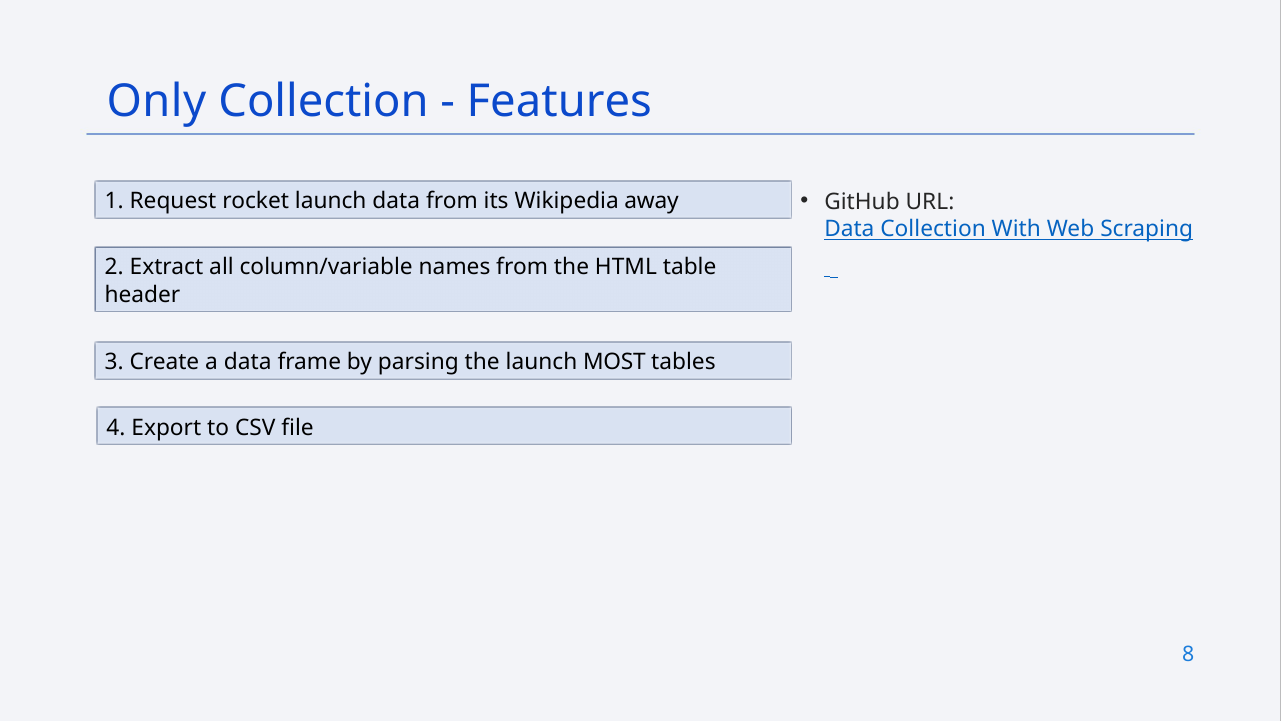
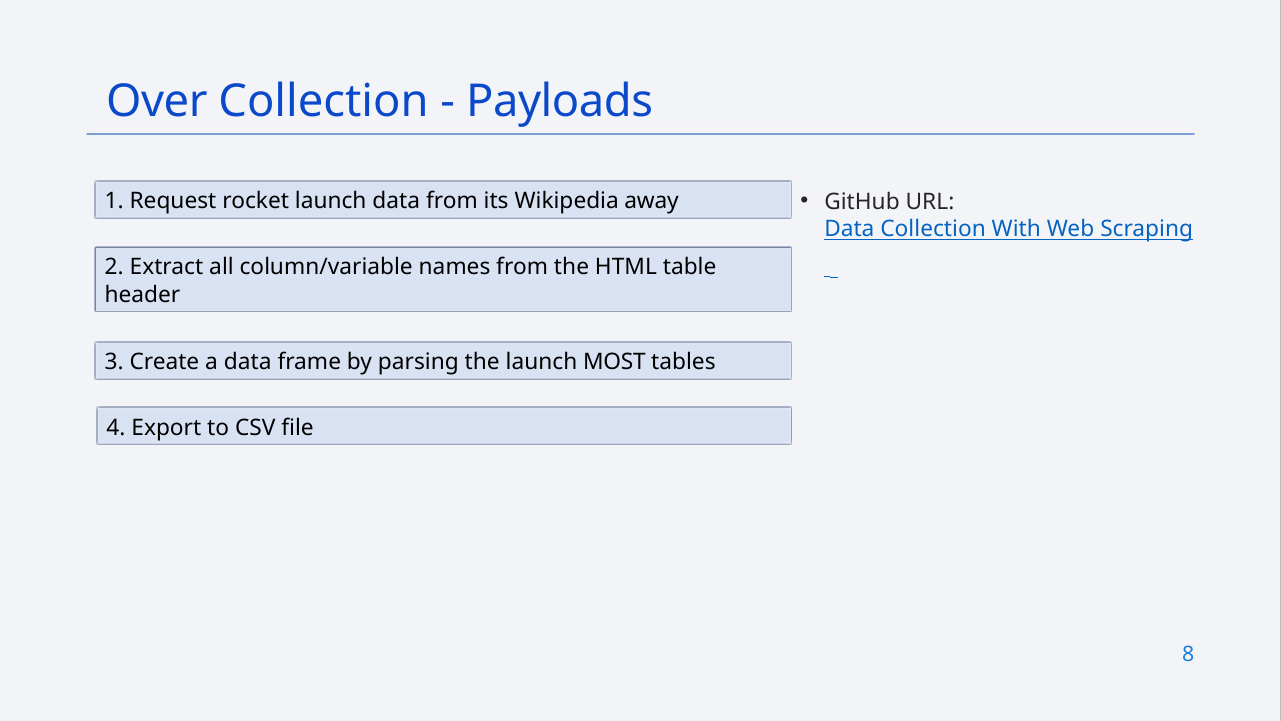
Only: Only -> Over (157, 102)
Features: Features -> Payloads (560, 102)
